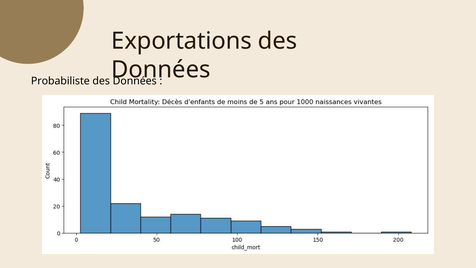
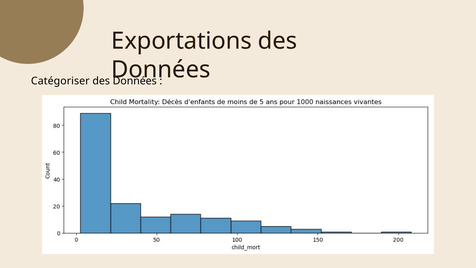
Probabiliste: Probabiliste -> Catégoriser (60, 81)
